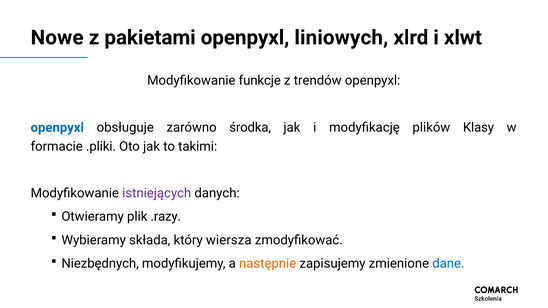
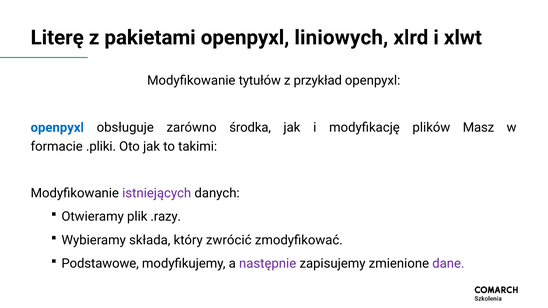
Nowe: Nowe -> Literę (57, 38)
funkcje: funkcje -> tytułów (260, 81)
trendów: trendów -> przykład (318, 81)
Klasy: Klasy -> Masz (478, 128)
wiersza: wiersza -> zwrócić (229, 240)
Niezbędnych: Niezbędnych -> Podstawowe (100, 264)
następnie colour: orange -> purple (268, 264)
dane colour: blue -> purple (448, 264)
